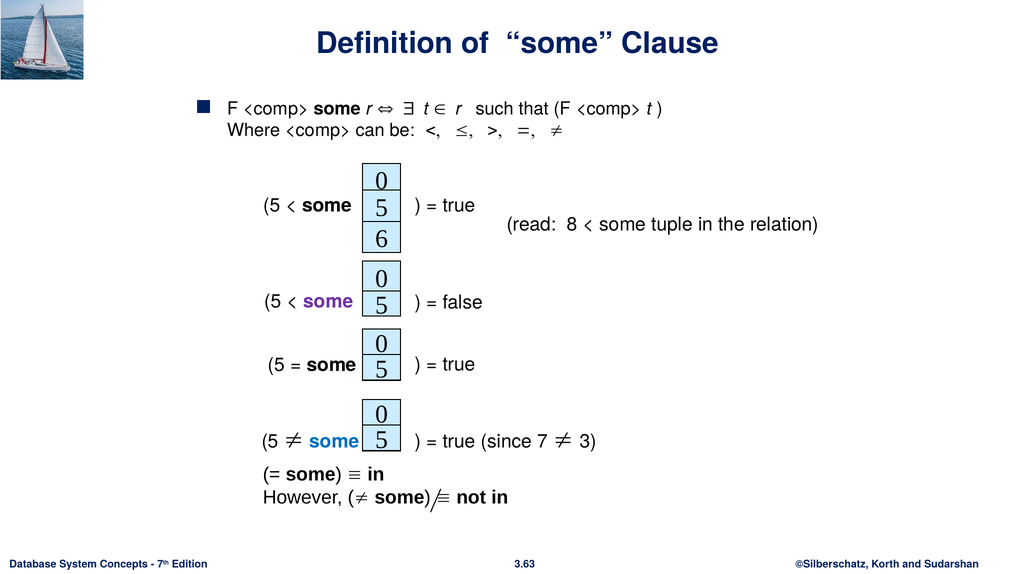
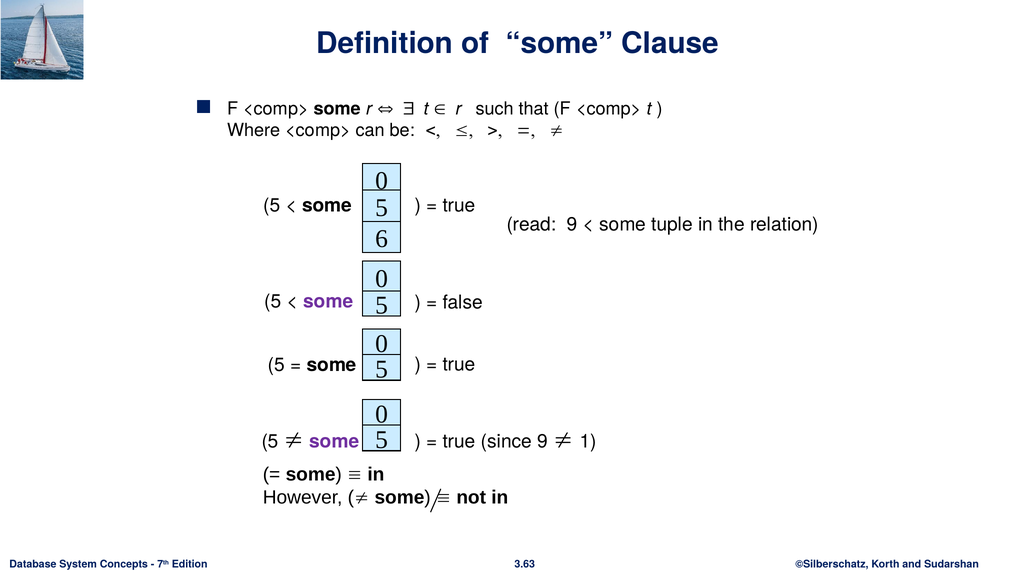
read 8: 8 -> 9 (572, 225)
some colour: blue -> purple (334, 441)
since 7: 7 -> 9 (542, 441)
3: 3 -> 1 (588, 441)
